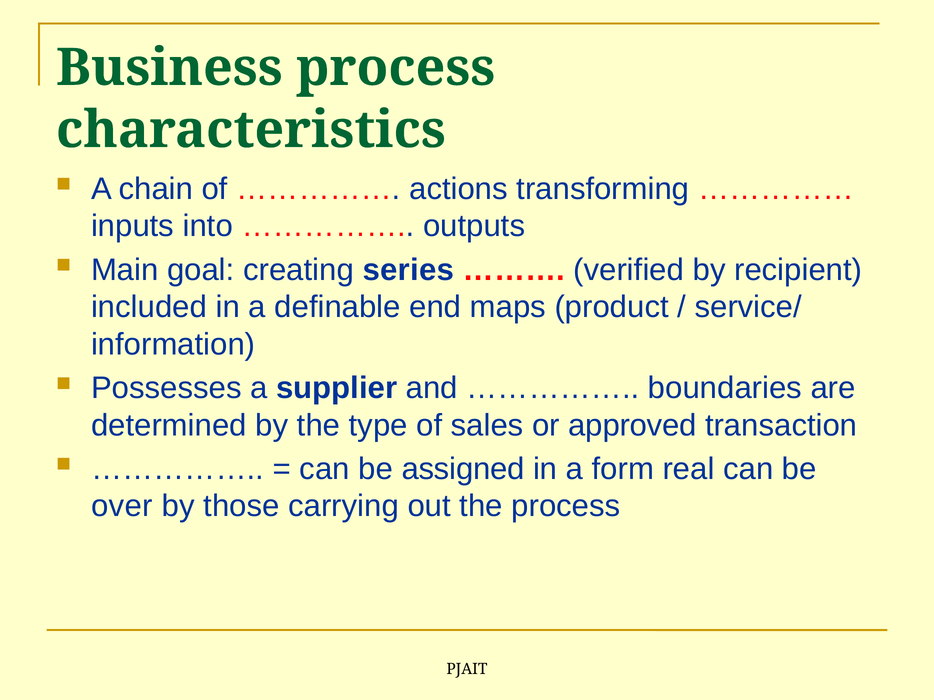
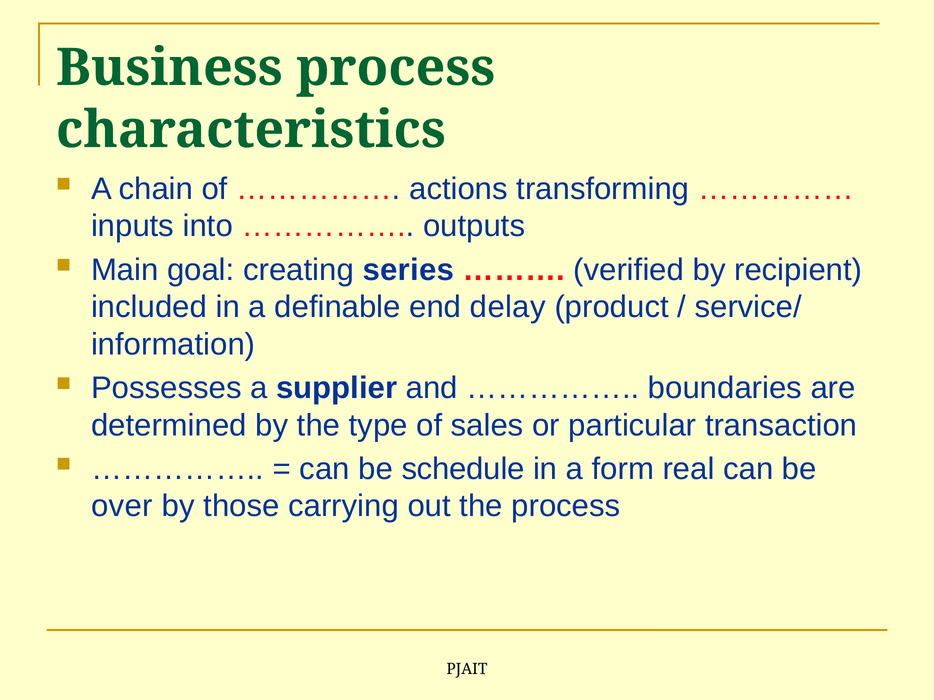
maps: maps -> delay (508, 307)
approved: approved -> particular (632, 426)
assigned: assigned -> schedule (463, 469)
